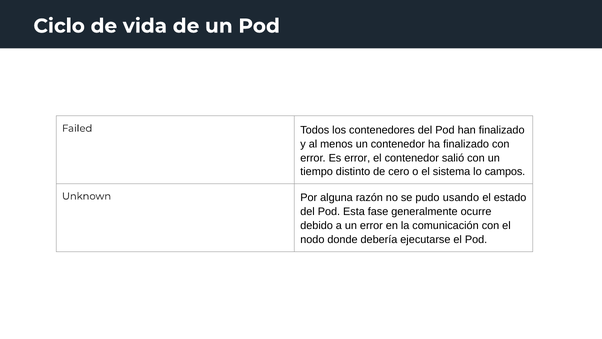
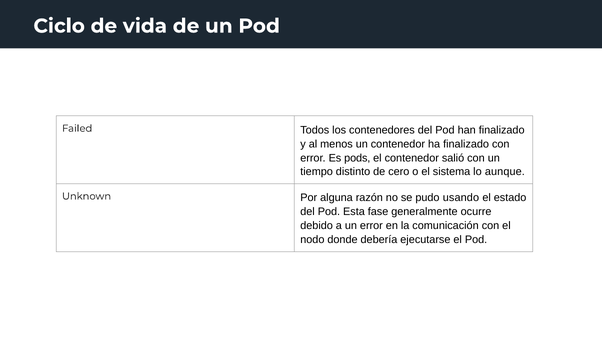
Es error: error -> pods (357, 158)
campos: campos -> aunque (505, 172)
